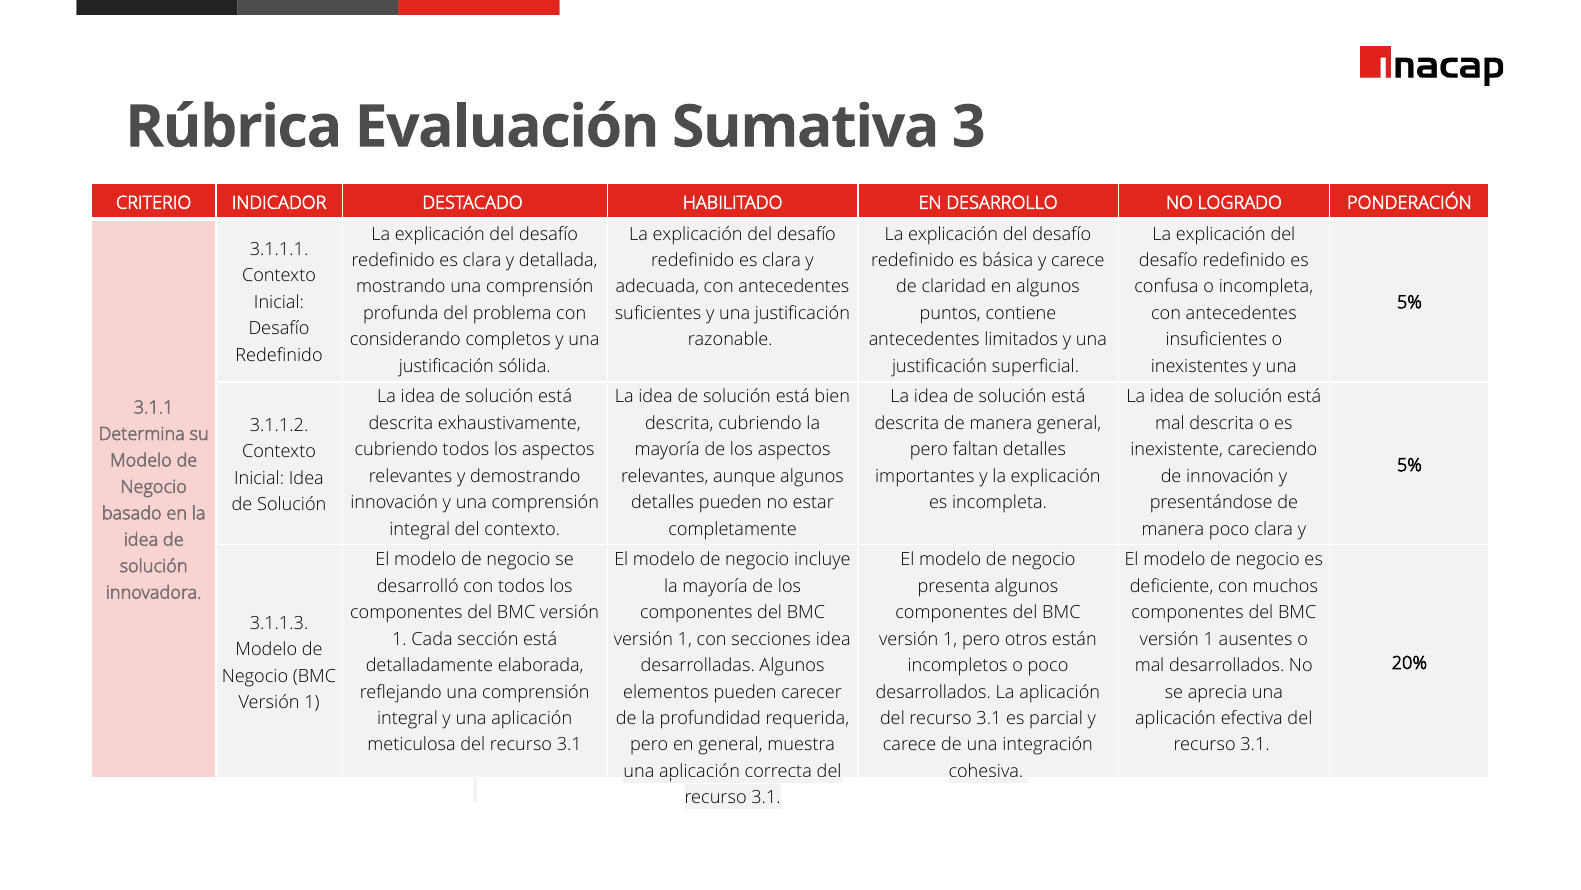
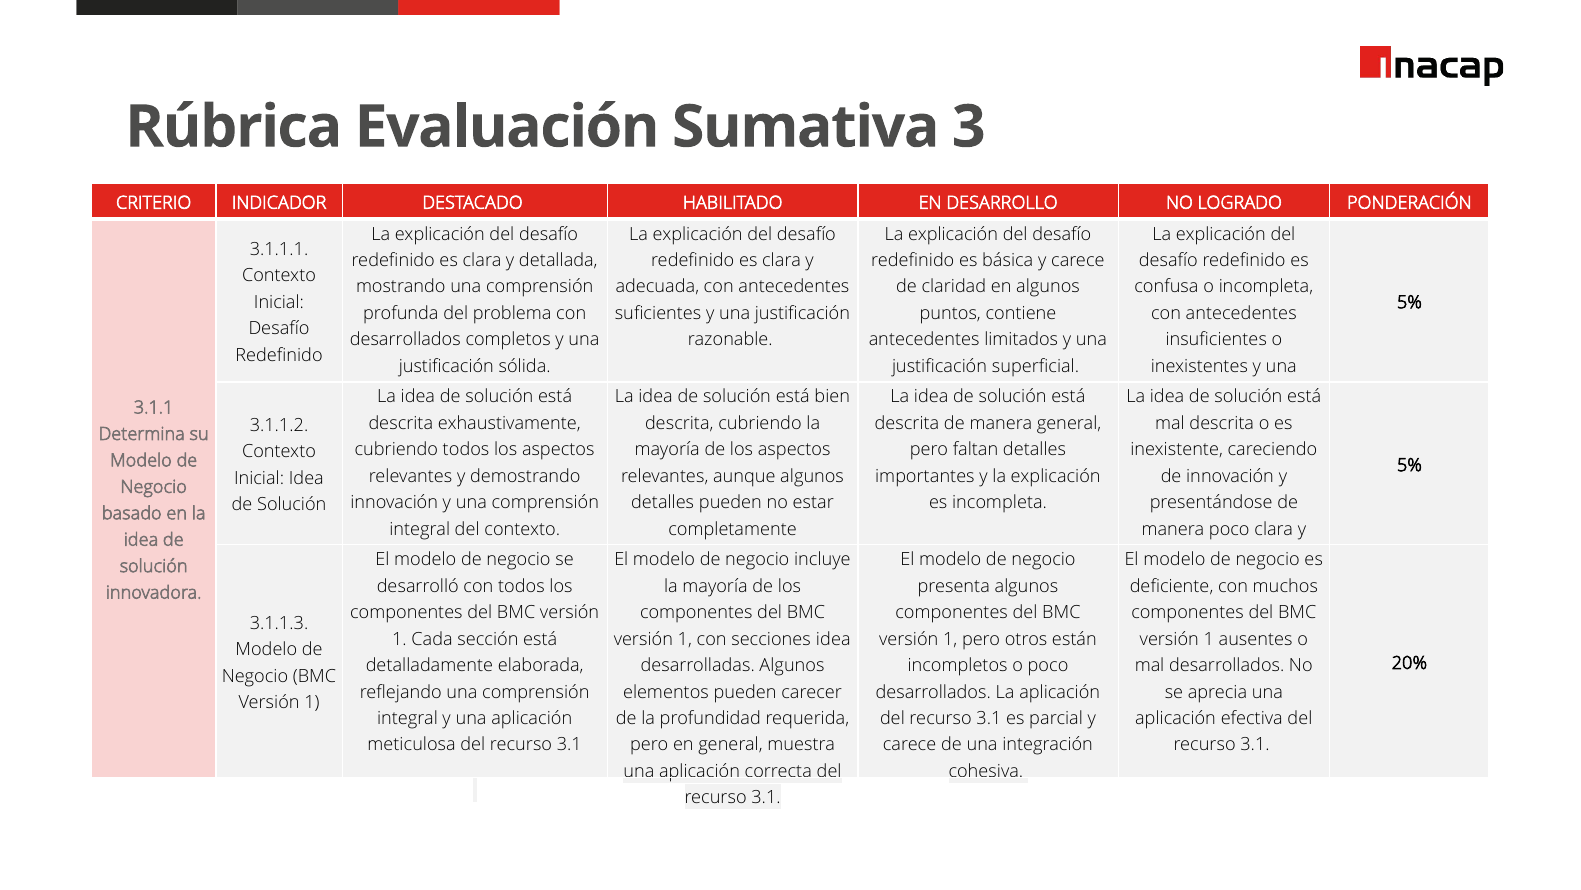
considerando: considerando -> desarrollados (405, 340)
